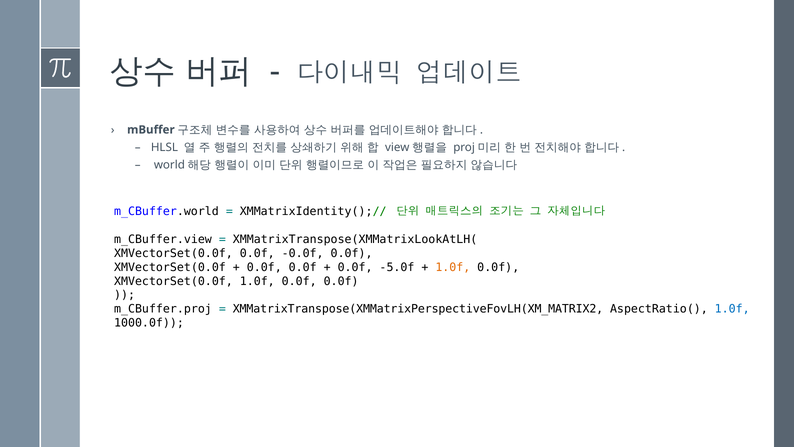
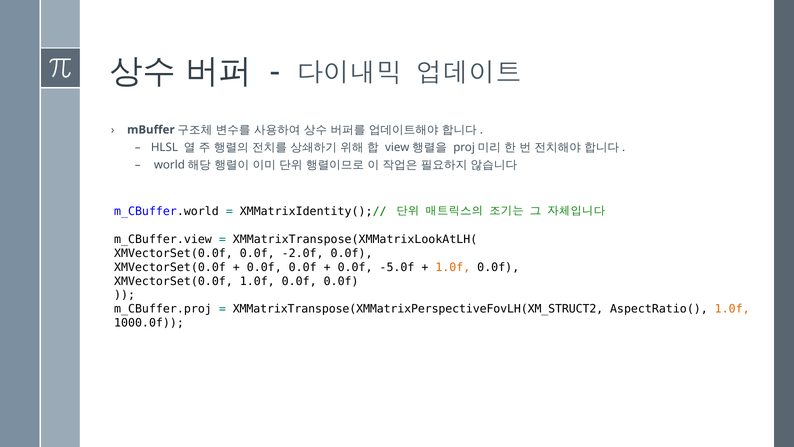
-0.0f: -0.0f -> -2.0f (303, 253)
XMMatrixTranspose(XMMatrixPerspectiveFovLH(XM_MATRIX2: XMMatrixTranspose(XMMatrixPerspectiveFovLH(XM_MATRIX2 -> XMMatrixTranspose(XMMatrixPerspectiveFovLH(XM_STRUCT2 (418, 309)
1.0f colour: blue -> orange (732, 309)
